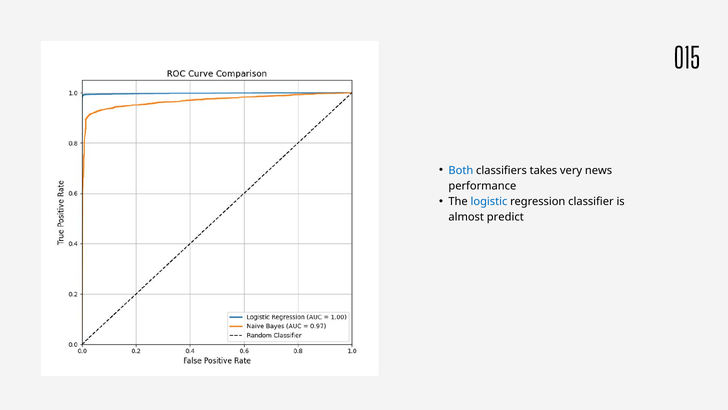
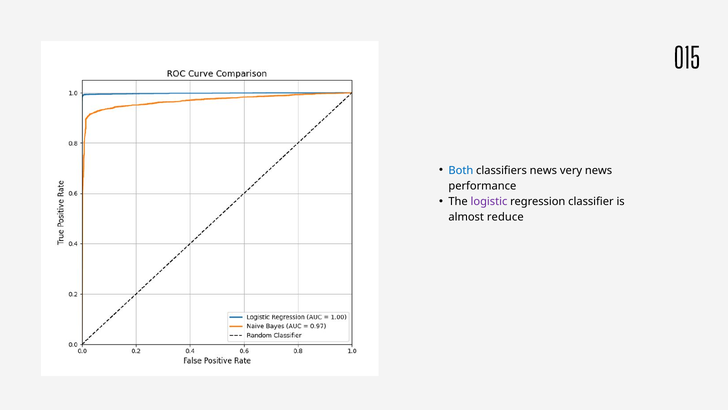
classifiers takes: takes -> news (543, 170)
logistic colour: blue -> purple (489, 201)
predict: predict -> reduce (505, 217)
